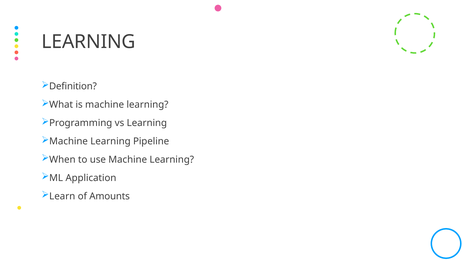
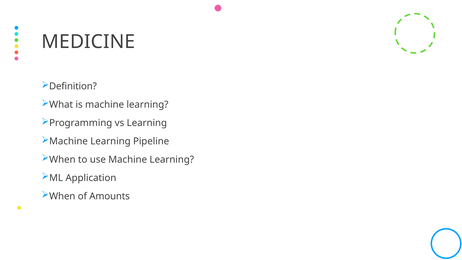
LEARNING: LEARNING -> MEDICINE (88, 42)
Learn: Learn -> When (62, 196)
